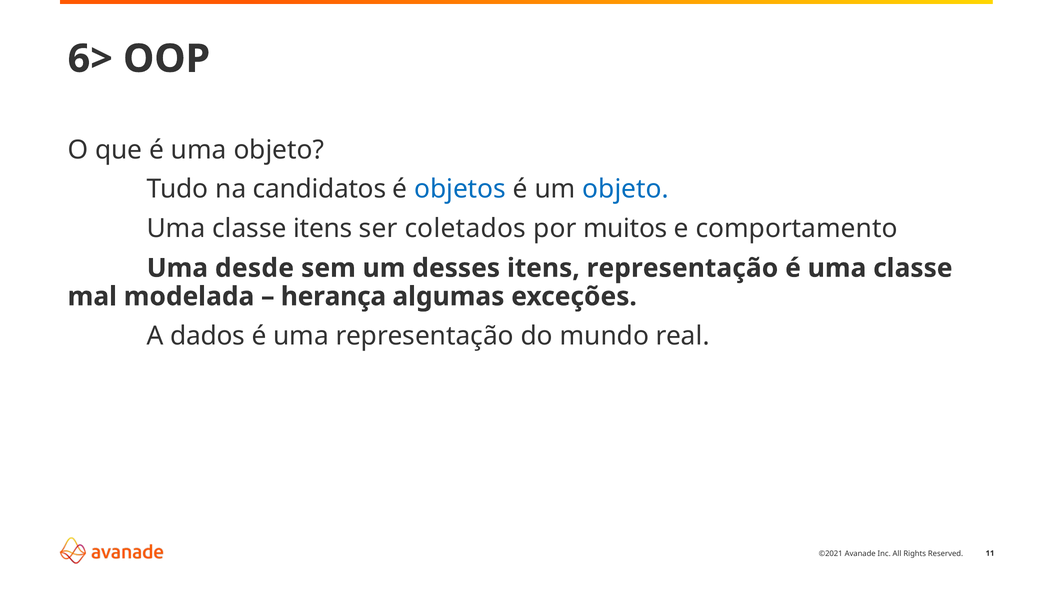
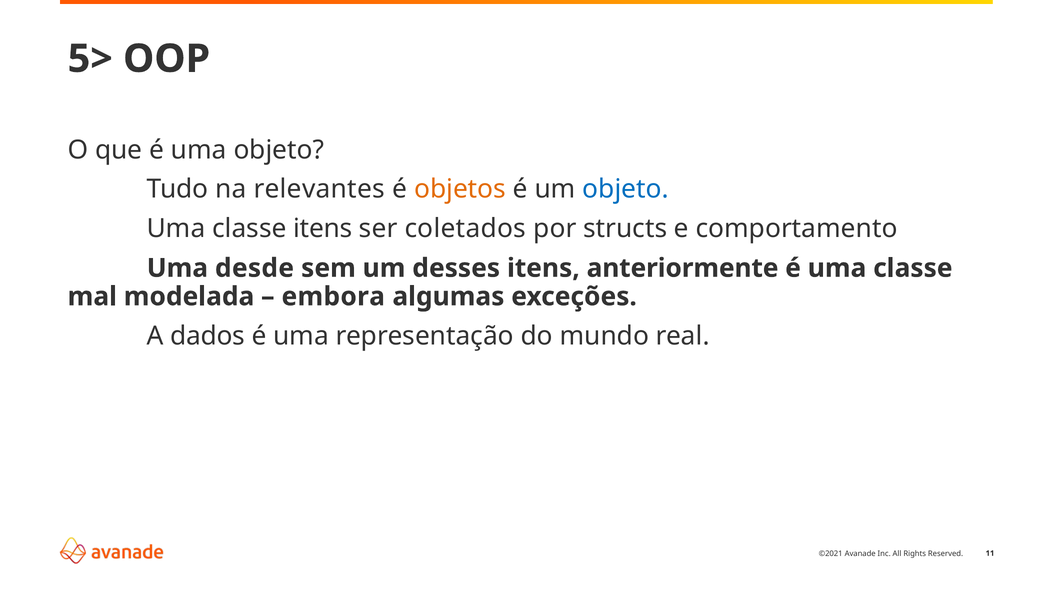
6>: 6> -> 5> (90, 59)
candidatos: candidatos -> relevantes (319, 189)
objetos colour: blue -> orange (460, 189)
muitos: muitos -> structs (625, 229)
itens representação: representação -> anteriormente (683, 268)
herança: herança -> embora (333, 297)
